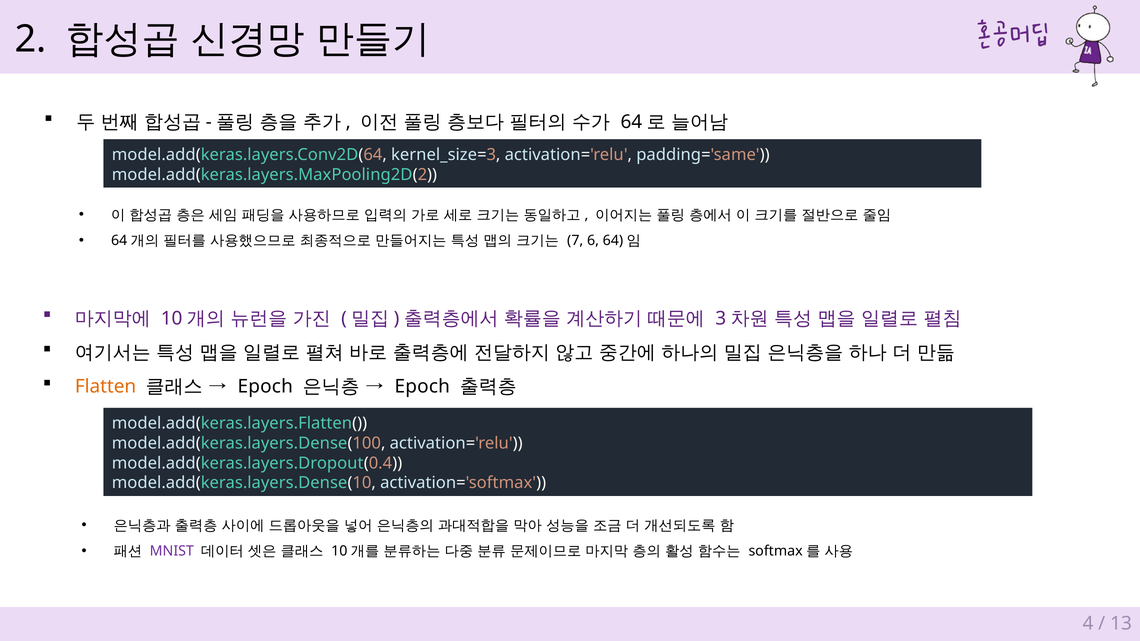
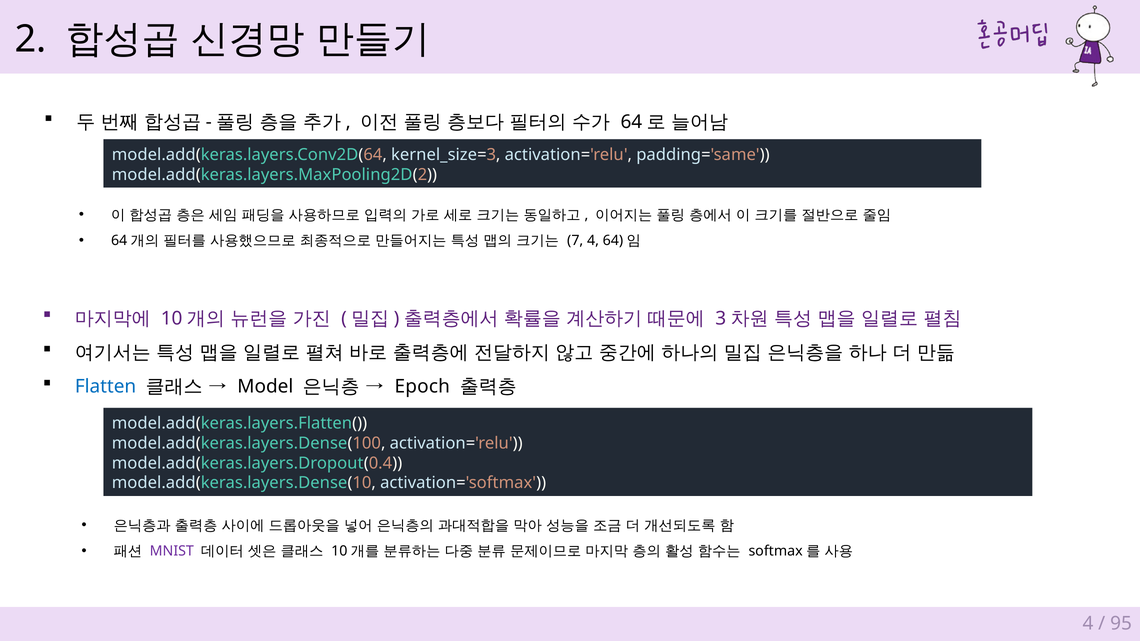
7 6: 6 -> 4 (593, 241)
Flatten colour: orange -> blue (106, 387)
Epoch: Epoch -> Model (265, 387)
13: 13 -> 95 (1121, 624)
